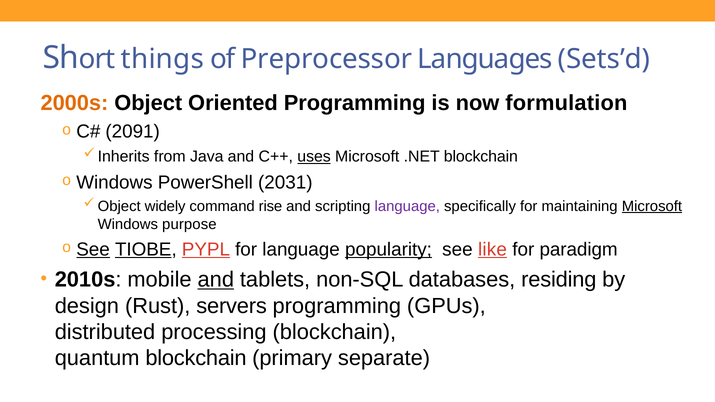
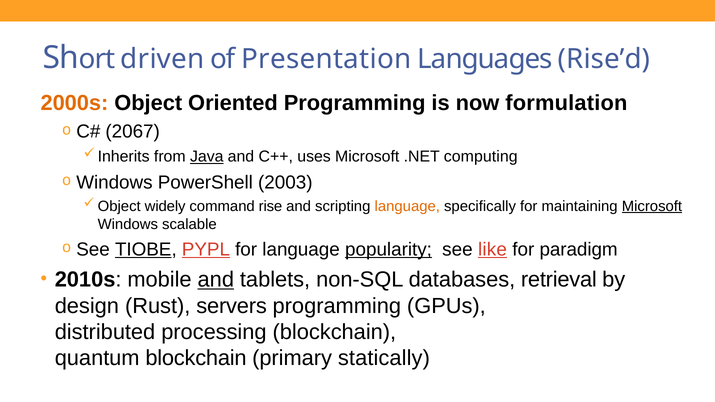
things: things -> driven (162, 59)
Preprocessor: Preprocessor -> Presentation (326, 59)
Sets’d: Sets’d -> Rise’d (604, 59)
2091: 2091 -> 2067 (133, 132)
Java underline: none -> present (207, 157)
uses underline: present -> none (314, 157)
.NET blockchain: blockchain -> computing (481, 157)
2031: 2031 -> 2003 (285, 182)
language colour: purple -> orange (407, 206)
purpose: purpose -> scalable (189, 224)
See underline: present -> none (93, 250)
residing: residing -> retrieval (559, 280)
separate: separate -> statically (384, 358)
